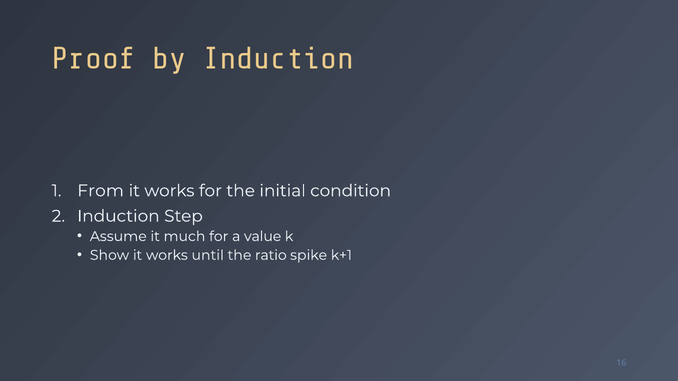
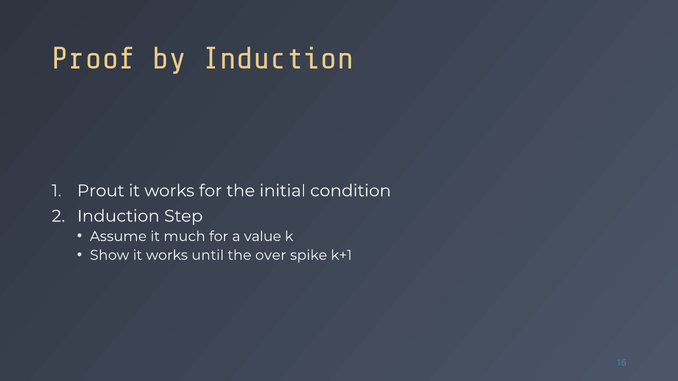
From: From -> Prout (101, 191)
ratio: ratio -> over (271, 255)
